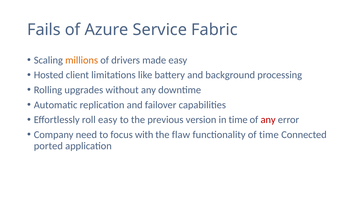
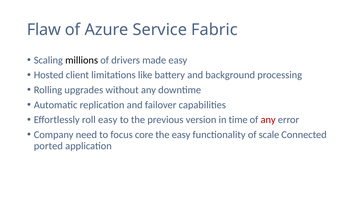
Fails: Fails -> Flaw (44, 30)
millions colour: orange -> black (82, 60)
with: with -> core (144, 135)
the flaw: flaw -> easy (181, 135)
of time: time -> scale (269, 135)
